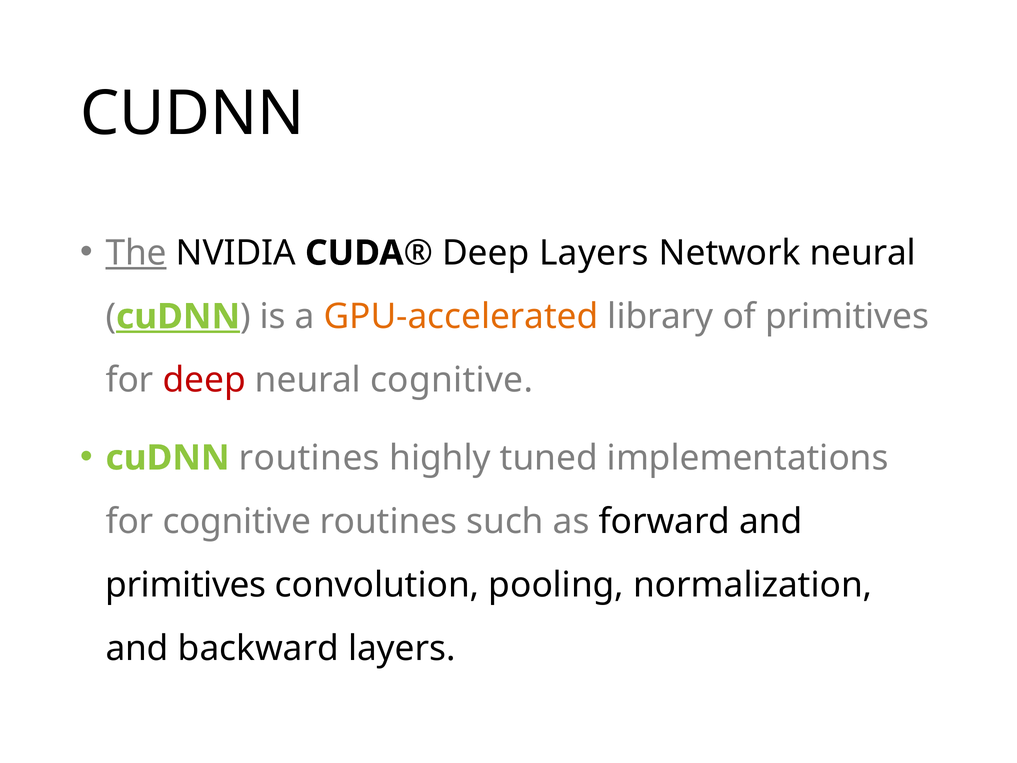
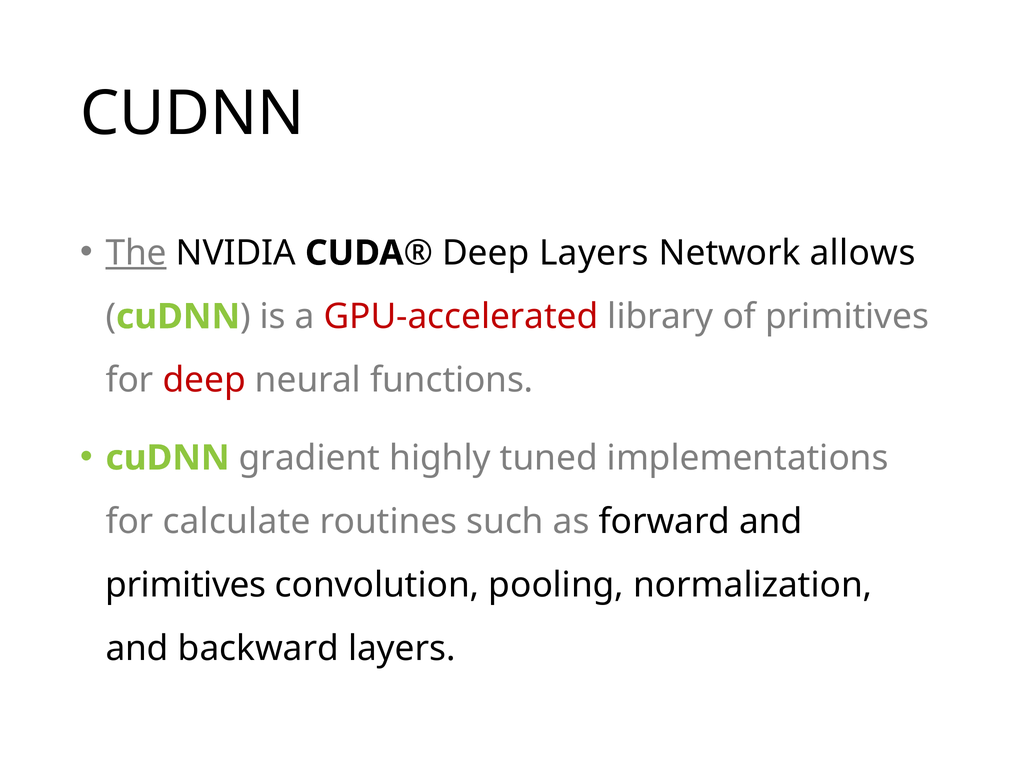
Network neural: neural -> allows (863, 253)
cuDNN underline: present -> none (178, 317)
GPU-accelerated colour: orange -> red (461, 317)
neural cognitive: cognitive -> functions (452, 380)
cuDNN routines: routines -> gradient (309, 458)
for cognitive: cognitive -> calculate (237, 521)
